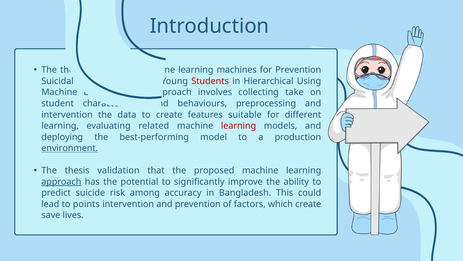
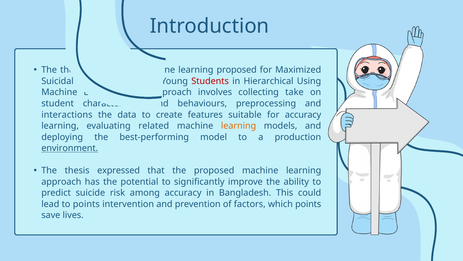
machines: machines -> proposed (237, 70)
for Prevention: Prevention -> Maximized (298, 70)
intervention: intervention -> interactions (67, 114)
for different: different -> accuracy (303, 114)
learning colour: red -> orange (239, 126)
validation: validation -> expressed (119, 170)
approach underline: present -> none (61, 181)
which create: create -> points (308, 204)
